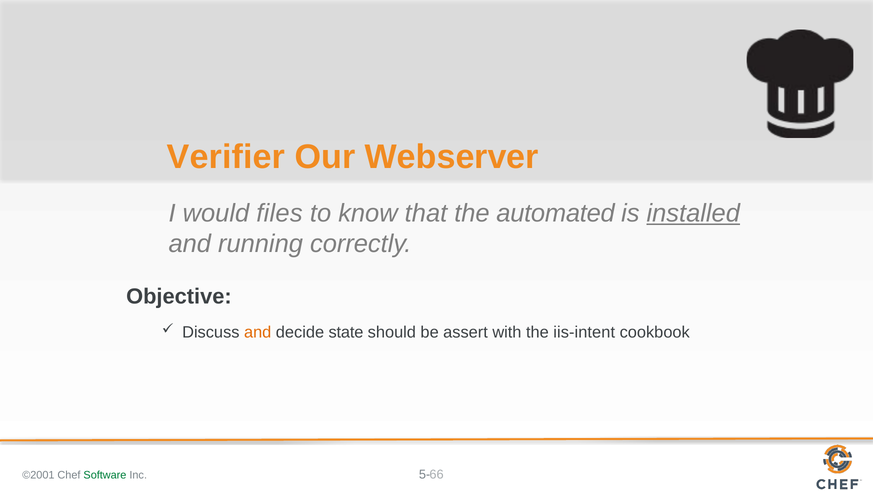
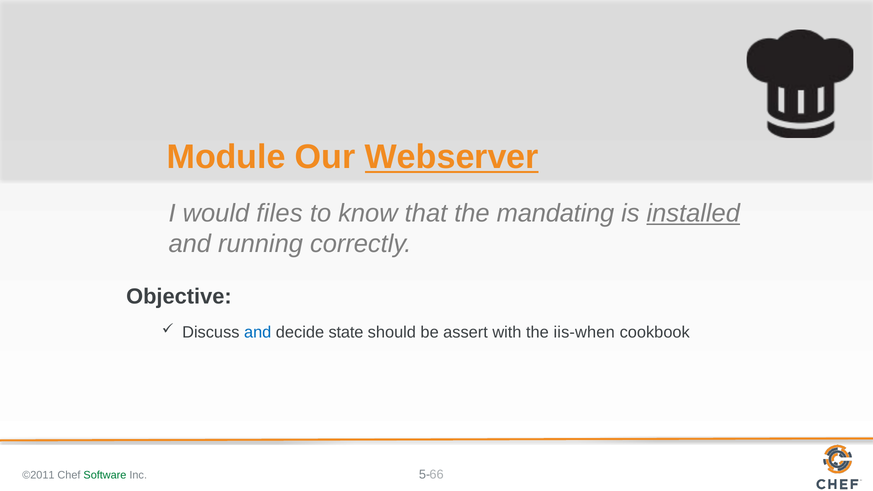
Verifier: Verifier -> Module (226, 157)
Webserver underline: none -> present (452, 157)
automated: automated -> mandating (555, 213)
and colour: orange -> blue (258, 333)
iis-intent: iis-intent -> iis-when (584, 333)
©2001: ©2001 -> ©2011 (38, 475)
